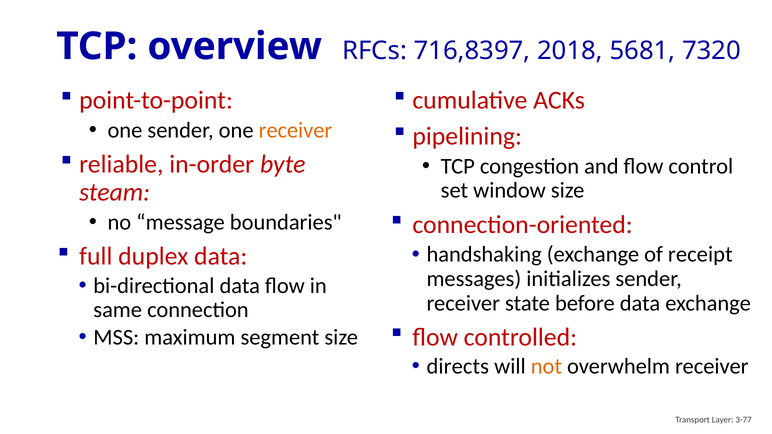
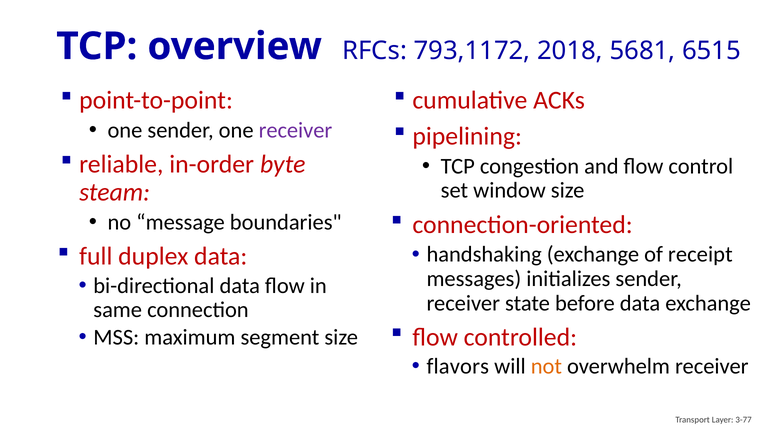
716,8397: 716,8397 -> 793,1172 (472, 51)
7320: 7320 -> 6515 (711, 51)
receiver colour: orange -> purple (295, 130)
directs: directs -> flavors (458, 367)
